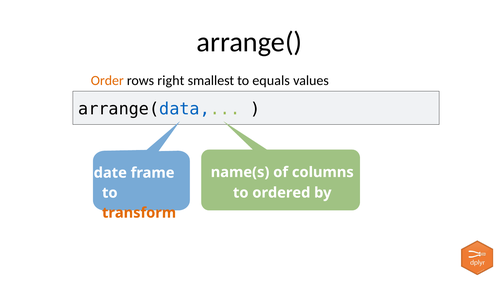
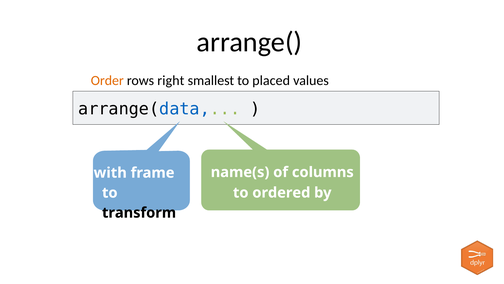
equals: equals -> placed (271, 80)
date: date -> with (110, 173)
transform colour: orange -> black (139, 212)
